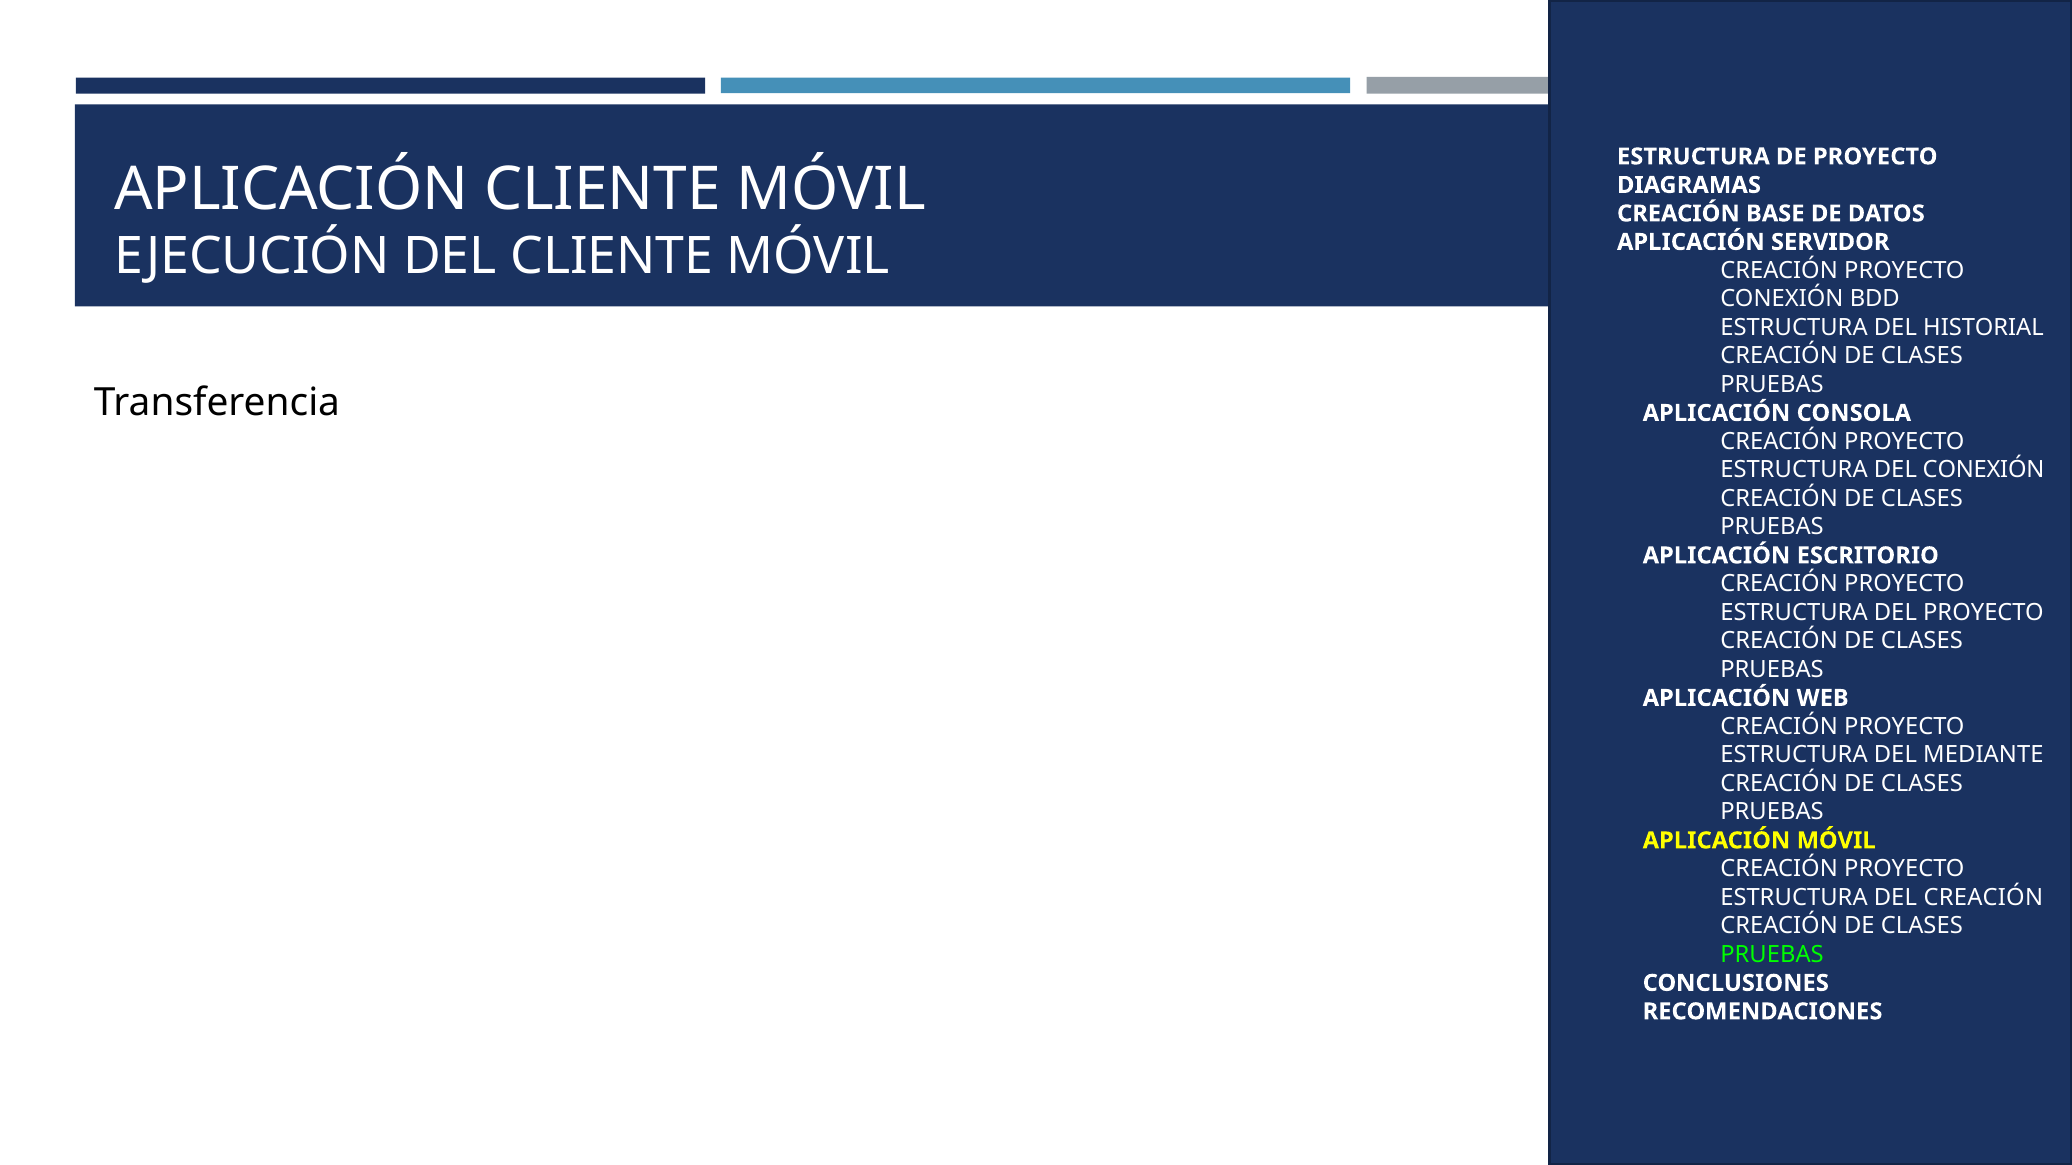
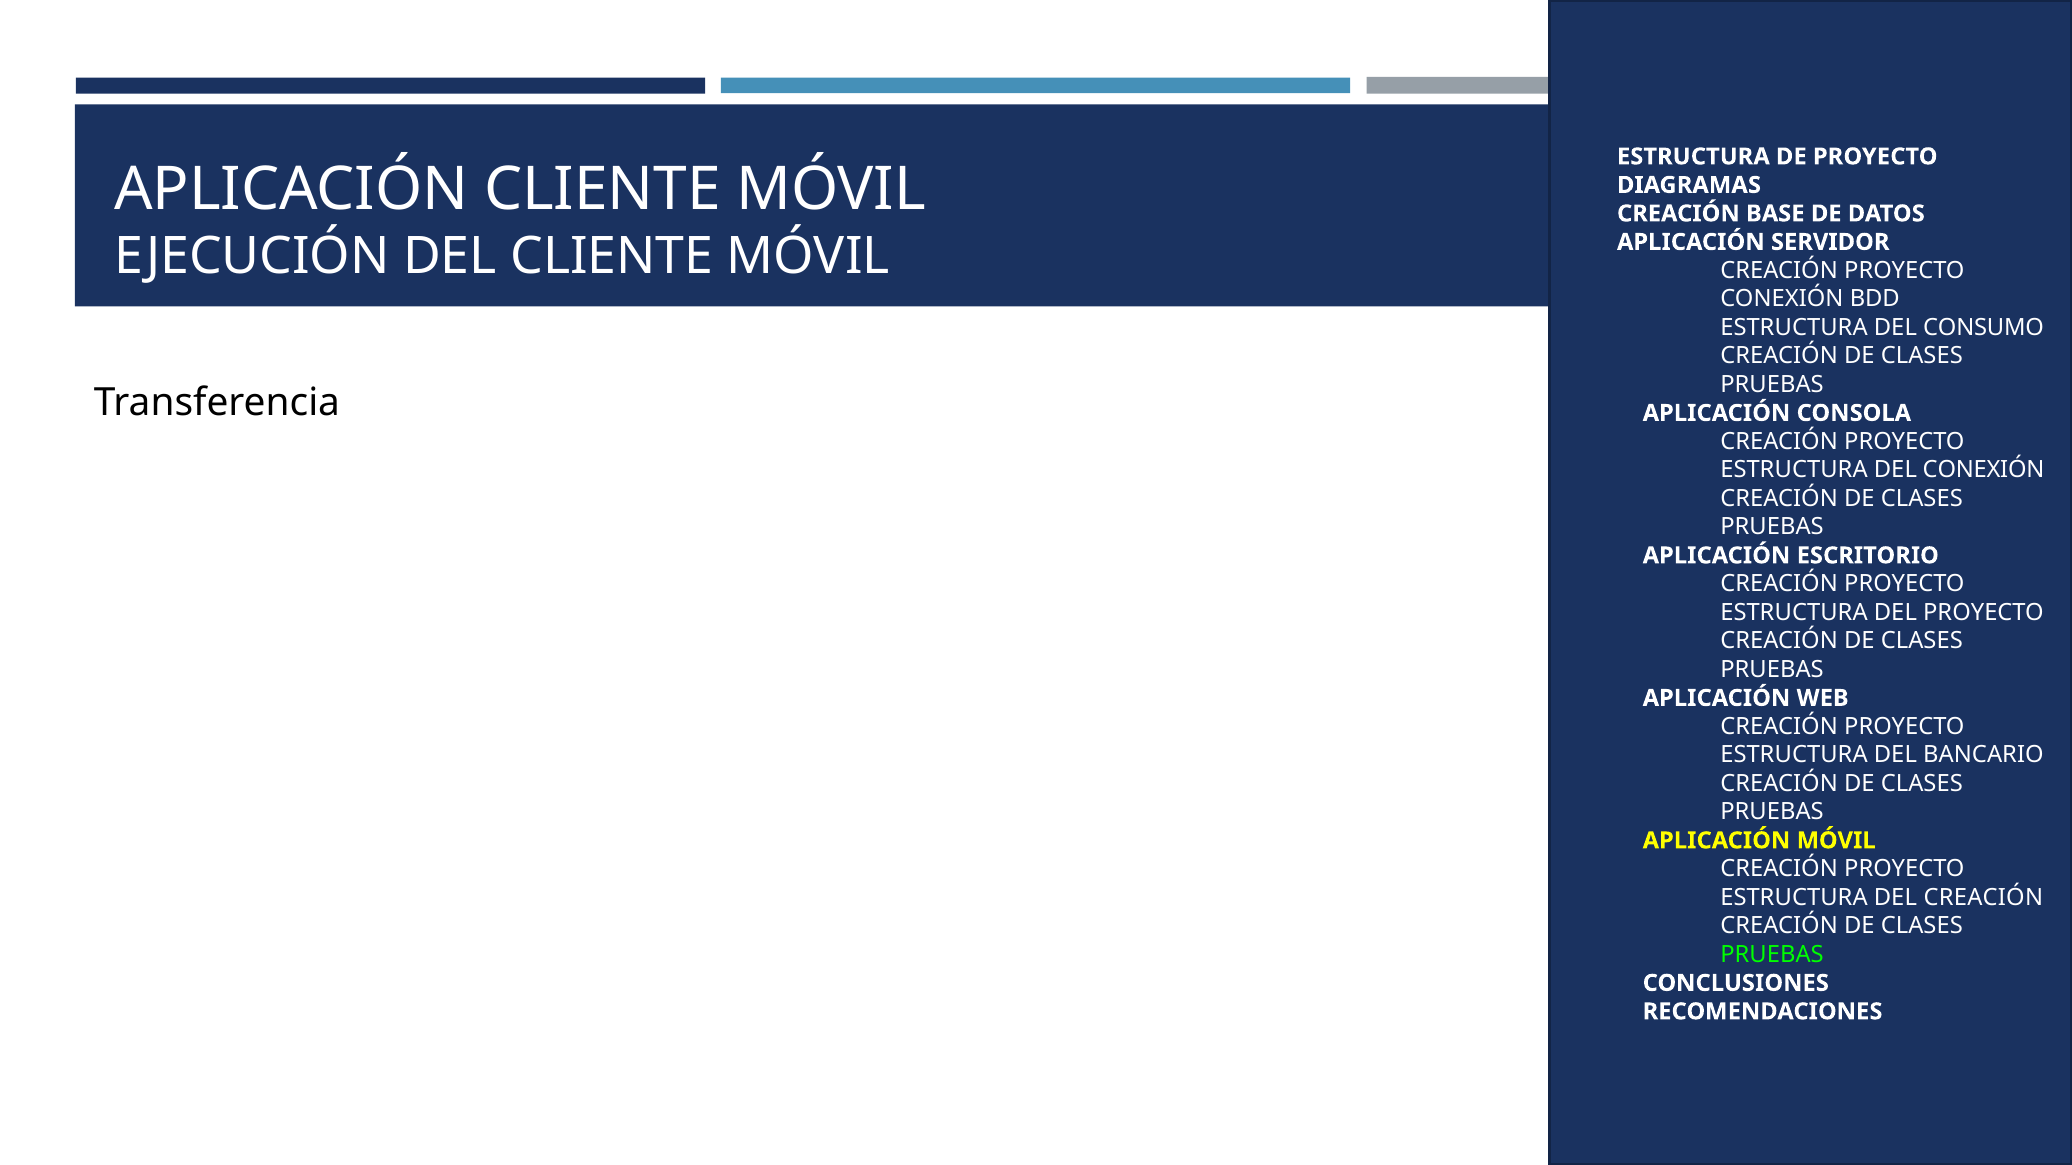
HISTORIAL: HISTORIAL -> CONSUMO (1984, 328)
MEDIANTE: MEDIANTE -> BANCARIO (1983, 755)
